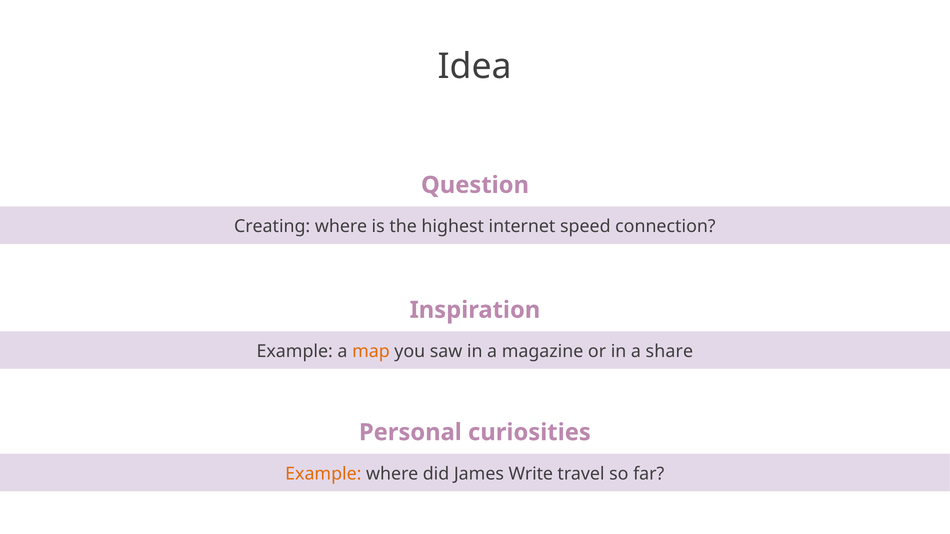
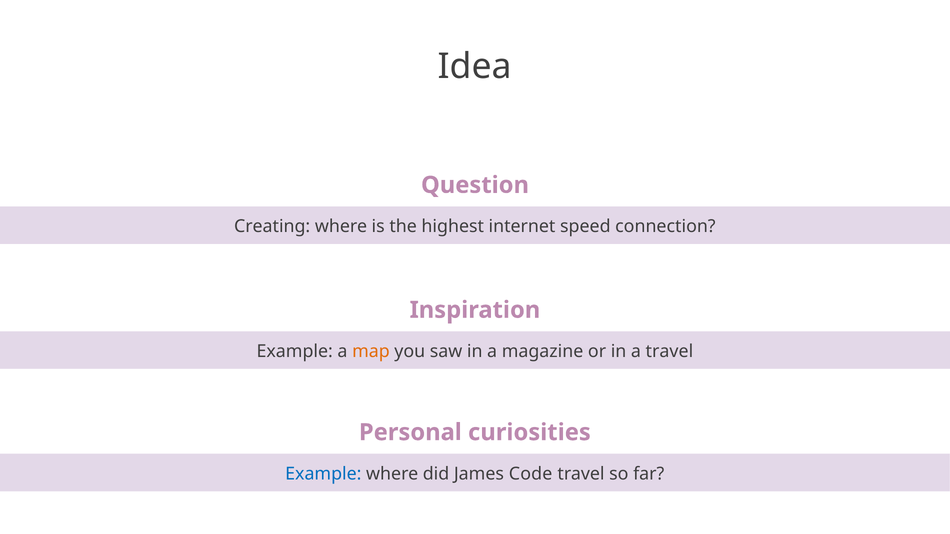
a share: share -> travel (669, 352)
Example colour: orange -> blue (323, 474)
Write: Write -> Code (531, 474)
